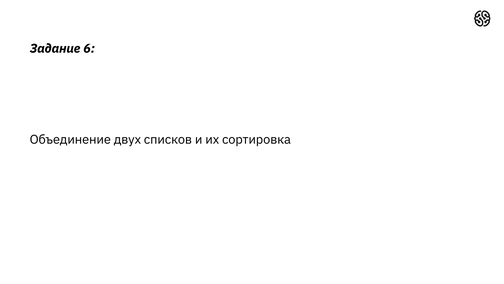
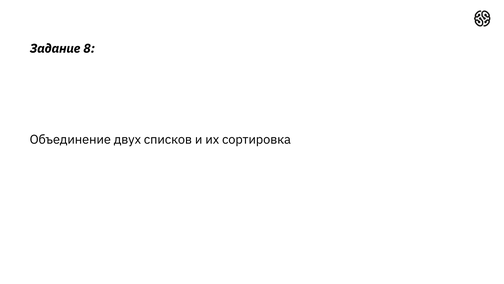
6: 6 -> 8 (89, 48)
